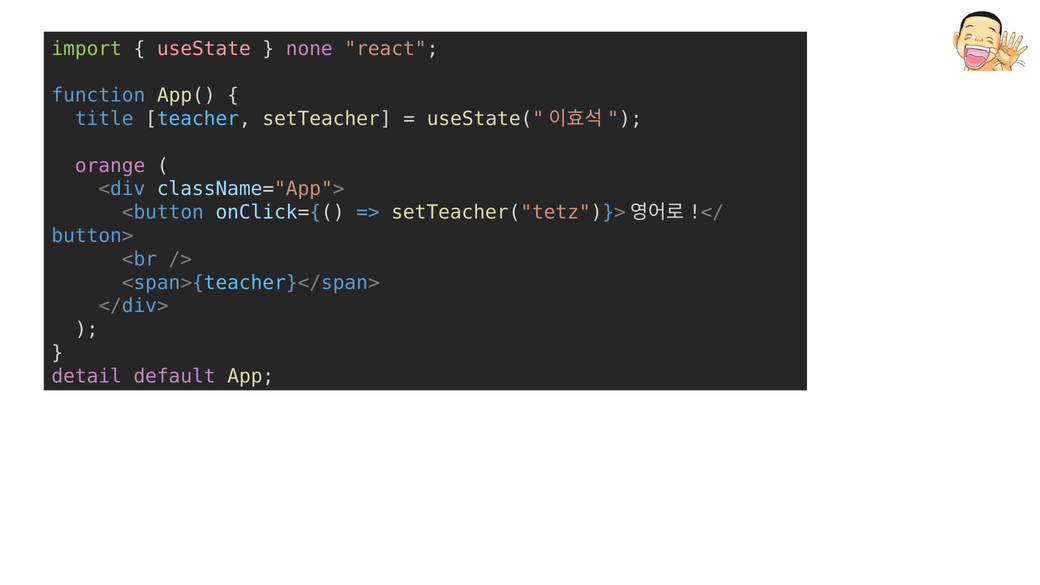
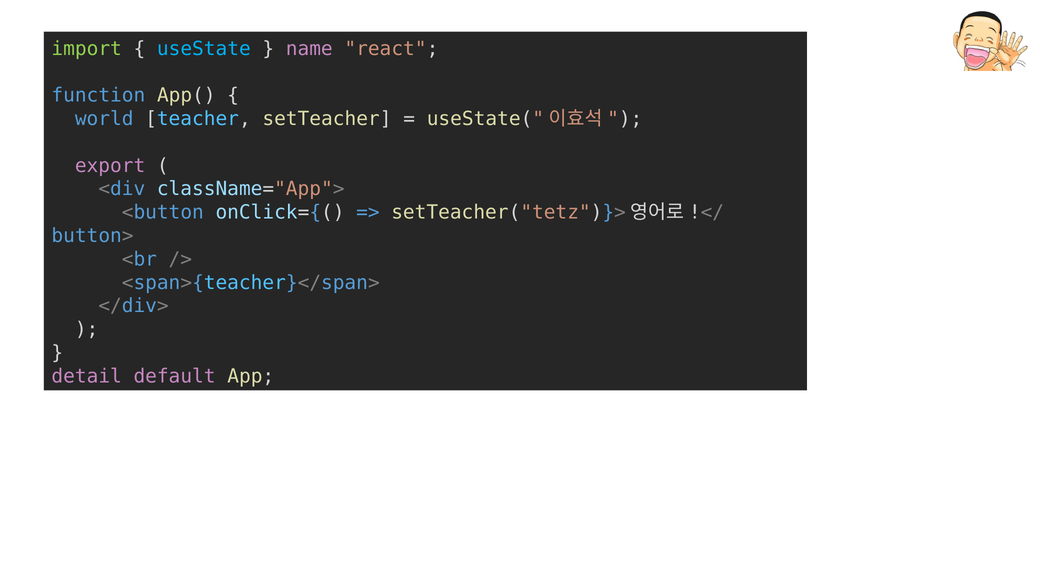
useState colour: pink -> light blue (204, 49)
none: none -> name (309, 49)
title: title -> world (104, 119)
orange: orange -> export (110, 166)
